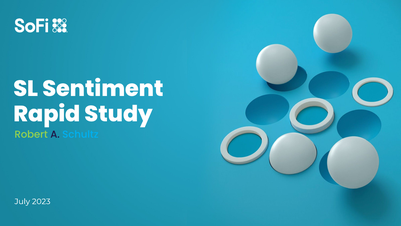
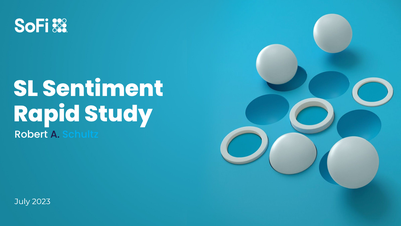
Robert colour: light green -> white (31, 134)
